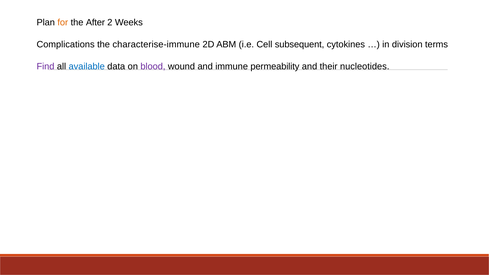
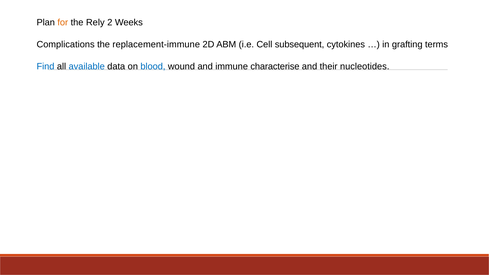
After: After -> Rely (95, 23)
characterise-immune: characterise-immune -> replacement-immune (156, 45)
division: division -> grafting (407, 45)
Find colour: purple -> blue (46, 67)
blood colour: purple -> blue (153, 67)
permeability: permeability -> characterise (275, 67)
